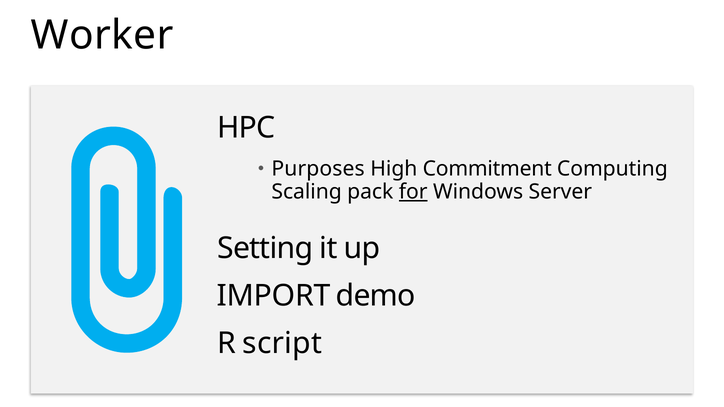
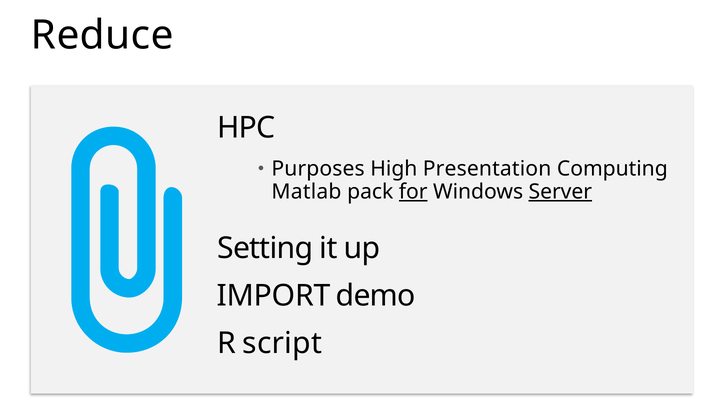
Worker: Worker -> Reduce (102, 35)
Commitment: Commitment -> Presentation (487, 169)
Scaling: Scaling -> Matlab (306, 192)
Server underline: none -> present (560, 192)
